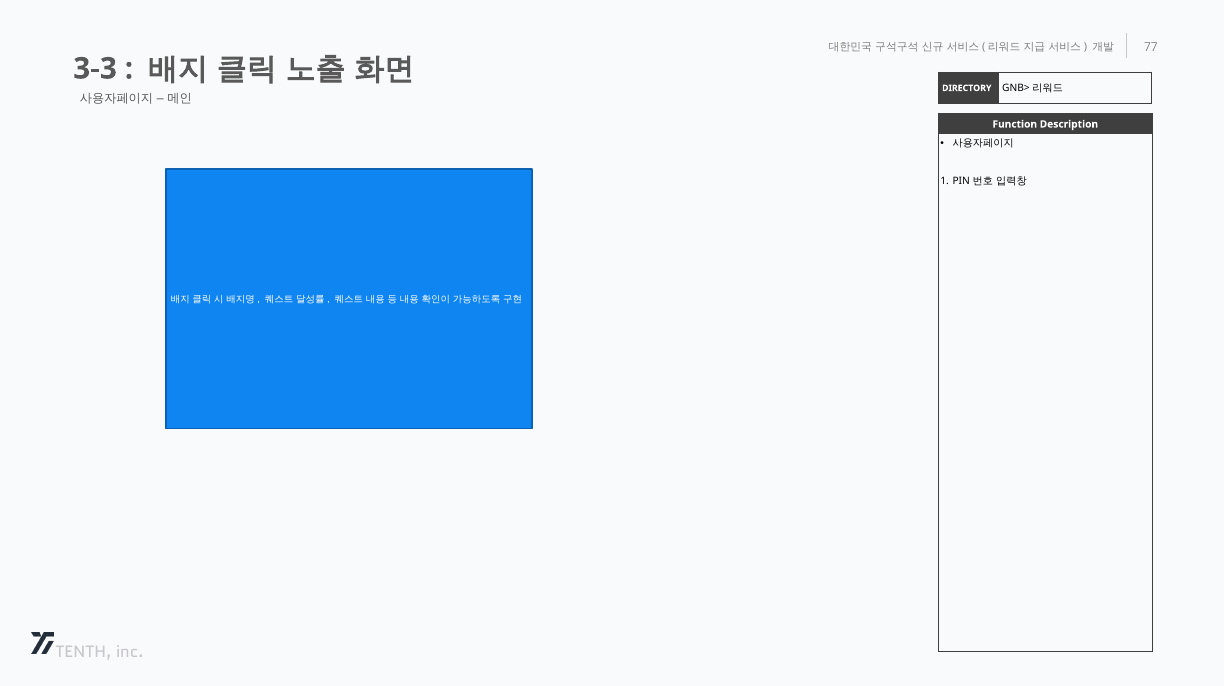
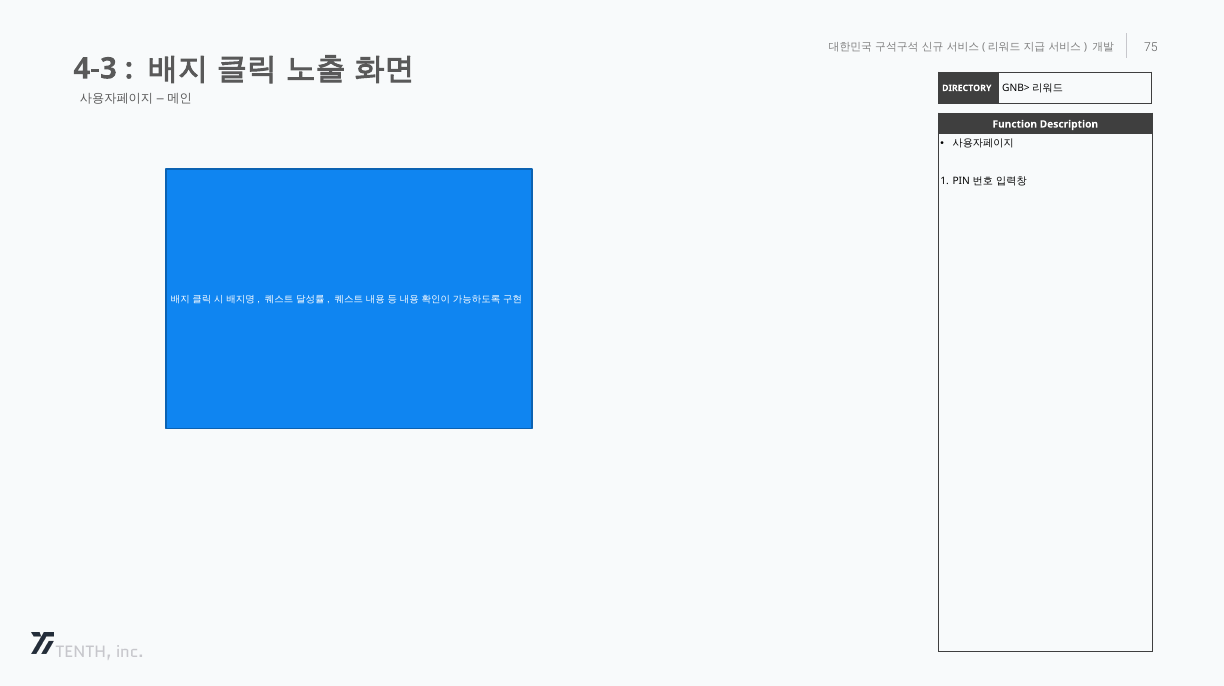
77: 77 -> 75 (1151, 47)
3-3: 3-3 -> 4-3 (95, 69)
